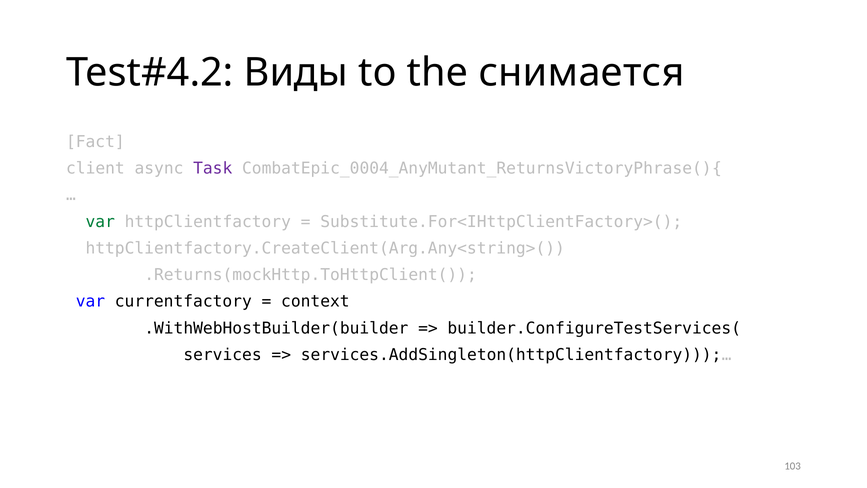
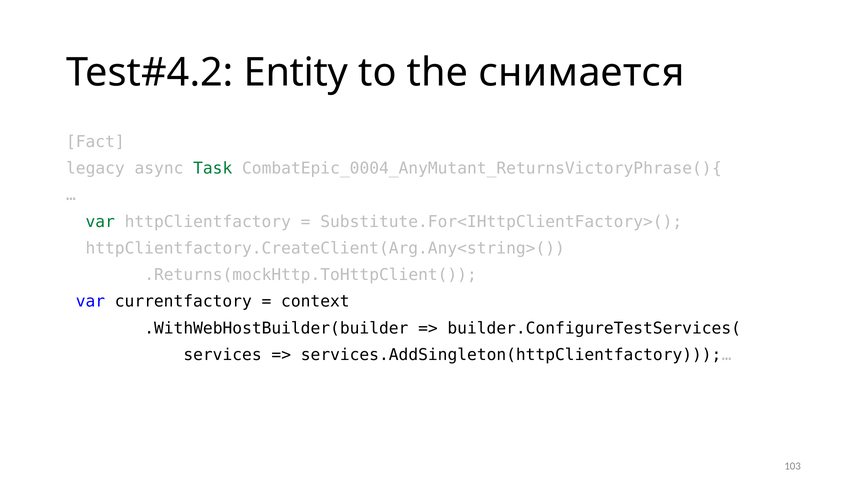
Виды: Виды -> Entity (296, 73)
client: client -> legacy (95, 168)
Task colour: purple -> green (213, 168)
